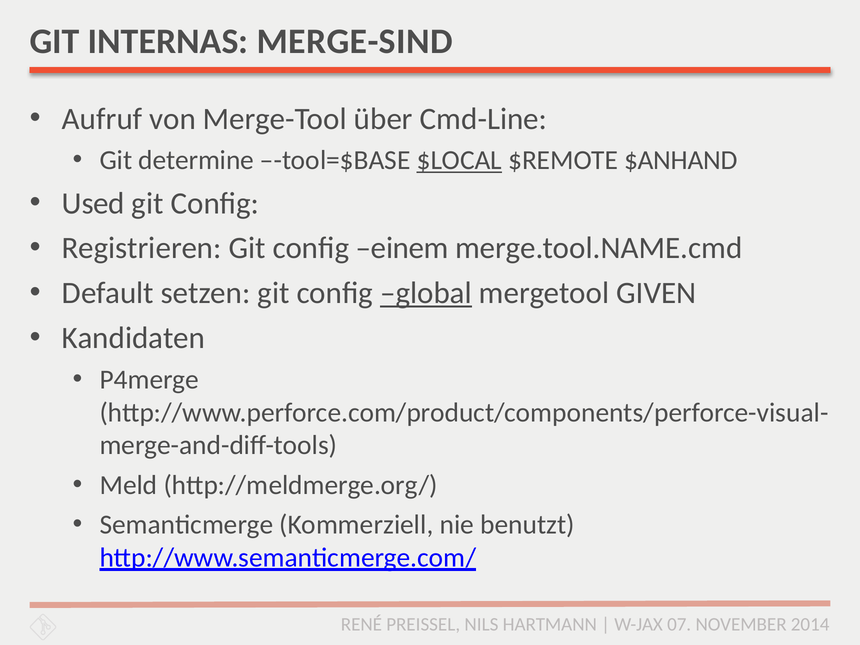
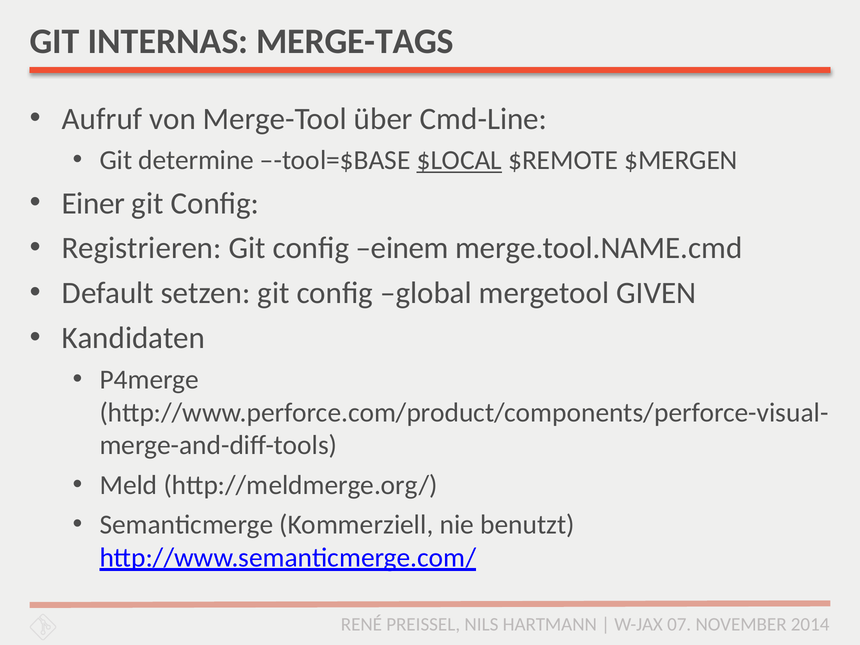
MERGE-SIND: MERGE-SIND -> MERGE-TAGS (355, 41)
$ANHAND: $ANHAND -> $MERGEN (681, 160)
Used: Used -> Einer (93, 203)
global underline: present -> none (426, 293)
